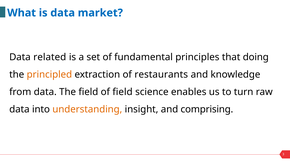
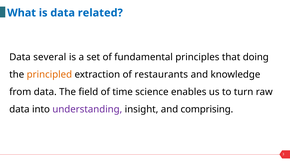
market: market -> related (100, 13)
related: related -> several (50, 57)
of field: field -> time (123, 92)
understanding colour: orange -> purple (87, 109)
